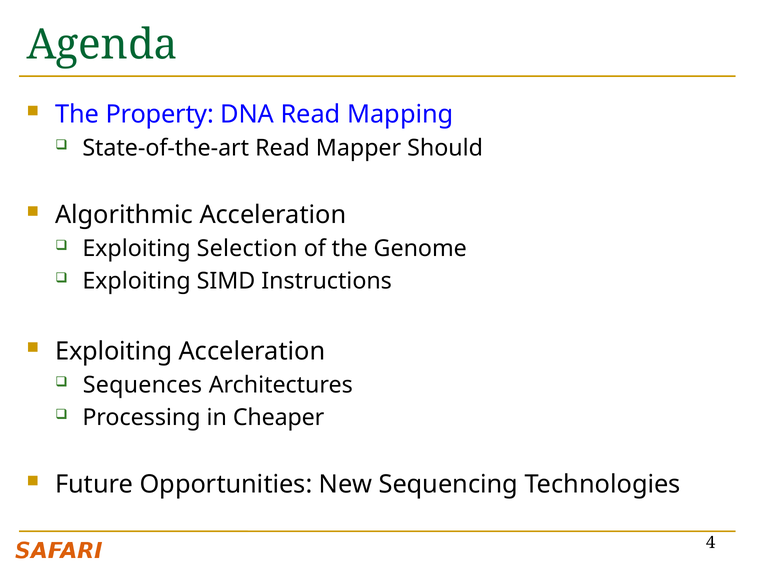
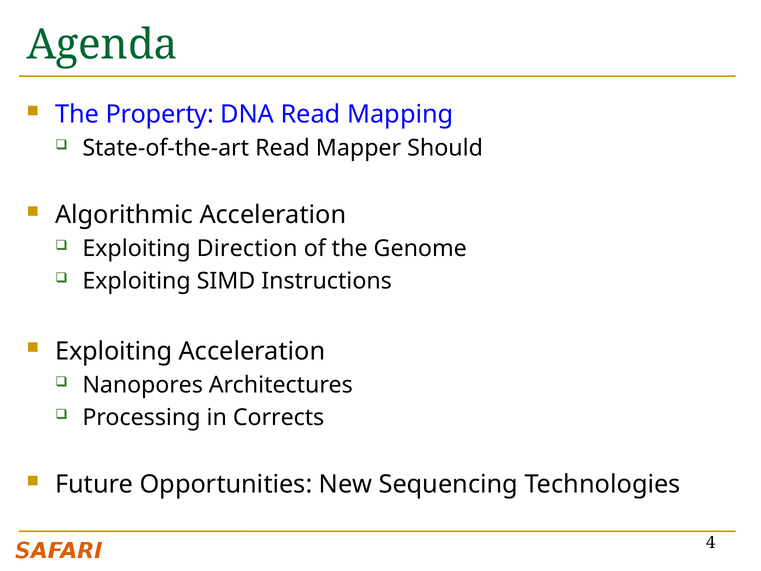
Selection: Selection -> Direction (247, 249)
Sequences: Sequences -> Nanopores (143, 385)
Cheaper: Cheaper -> Corrects (279, 417)
